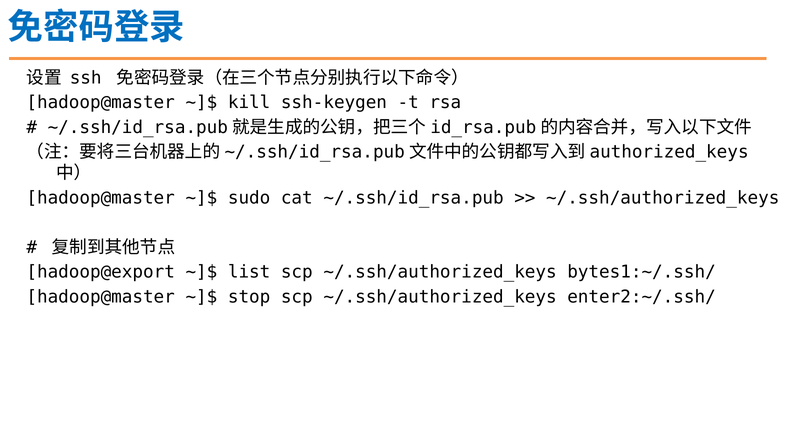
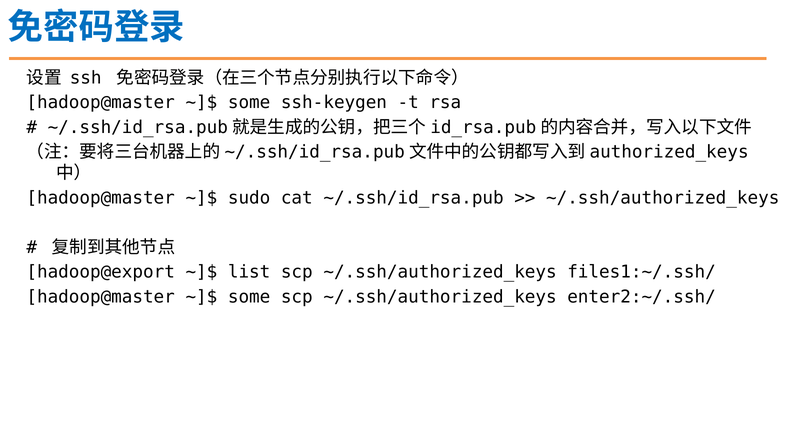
kill: kill -> some (249, 103)
bytes1:~/.ssh/: bytes1:~/.ssh/ -> files1:~/.ssh/ (642, 272)
stop: stop -> some (249, 297)
